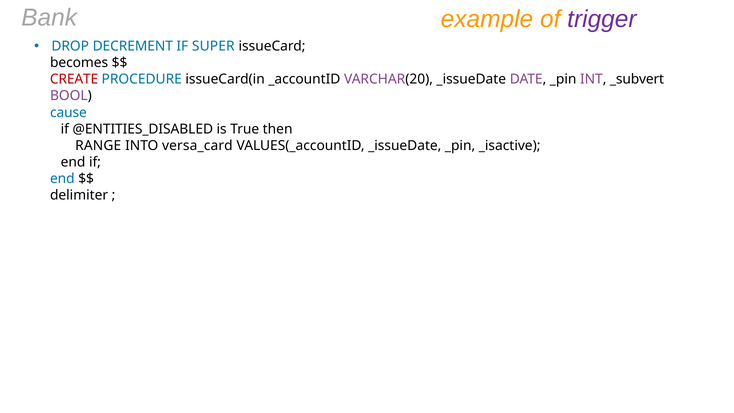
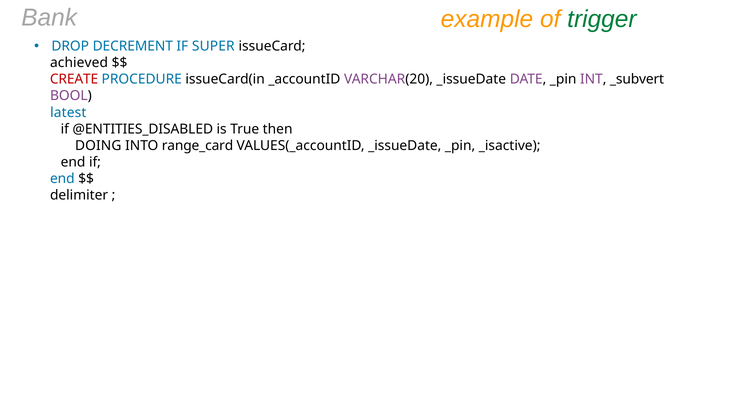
trigger colour: purple -> green (602, 19)
becomes: becomes -> achieved (79, 63)
cause: cause -> latest (68, 112)
RANGE: RANGE -> DOING (98, 145)
versa_card: versa_card -> range_card (198, 145)
